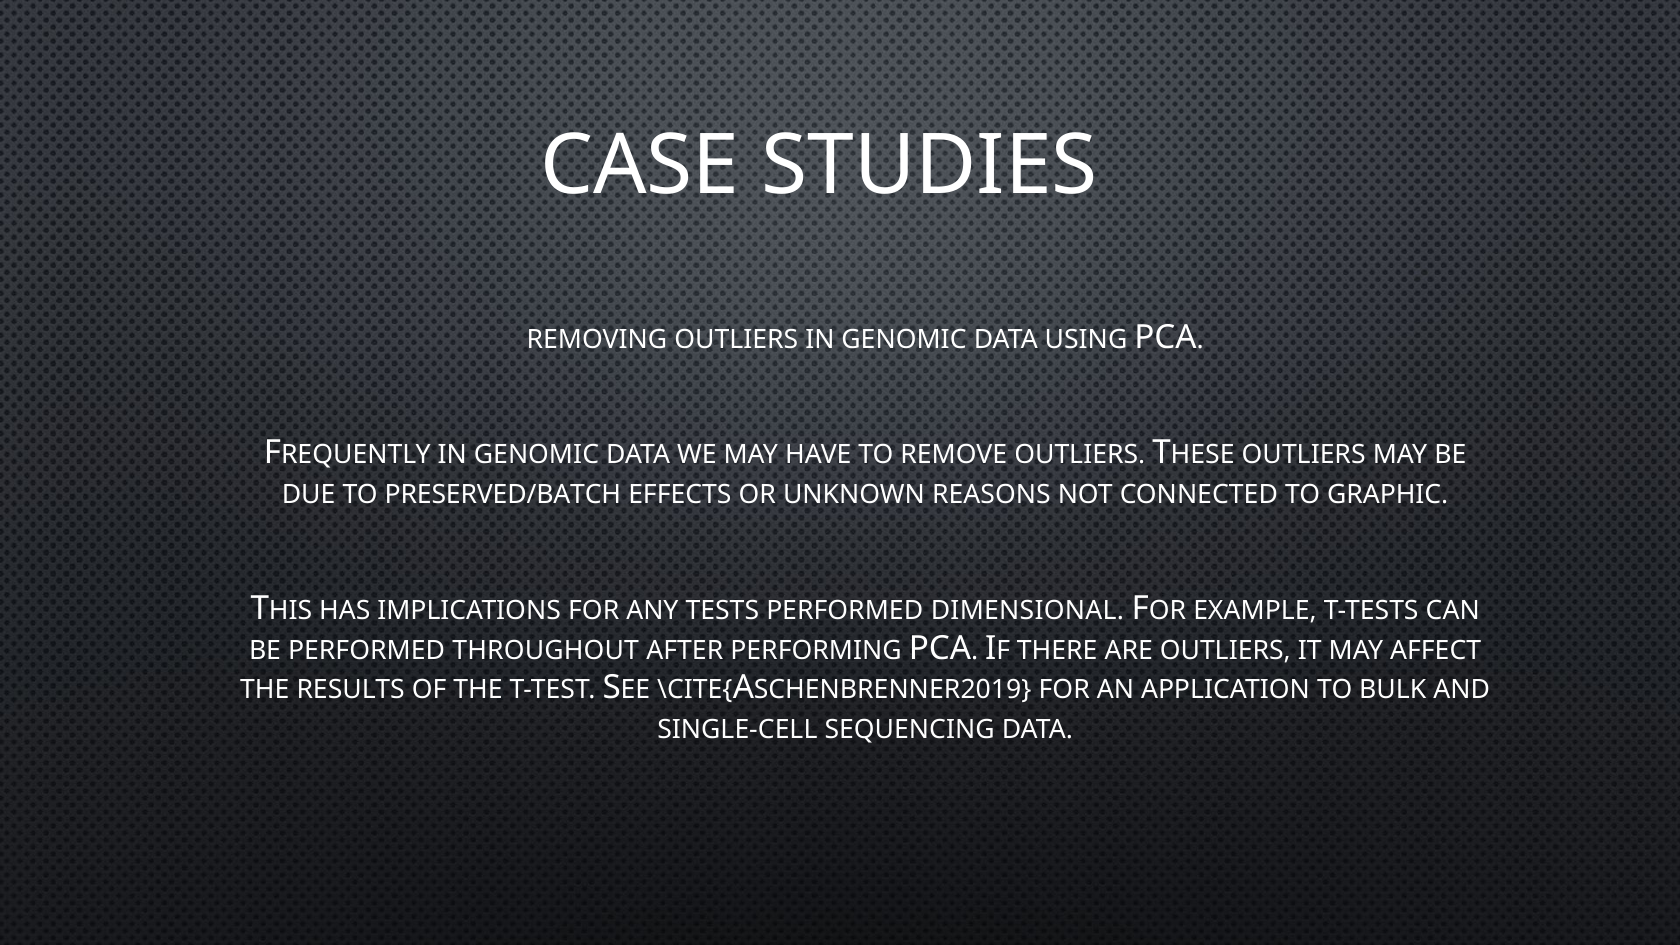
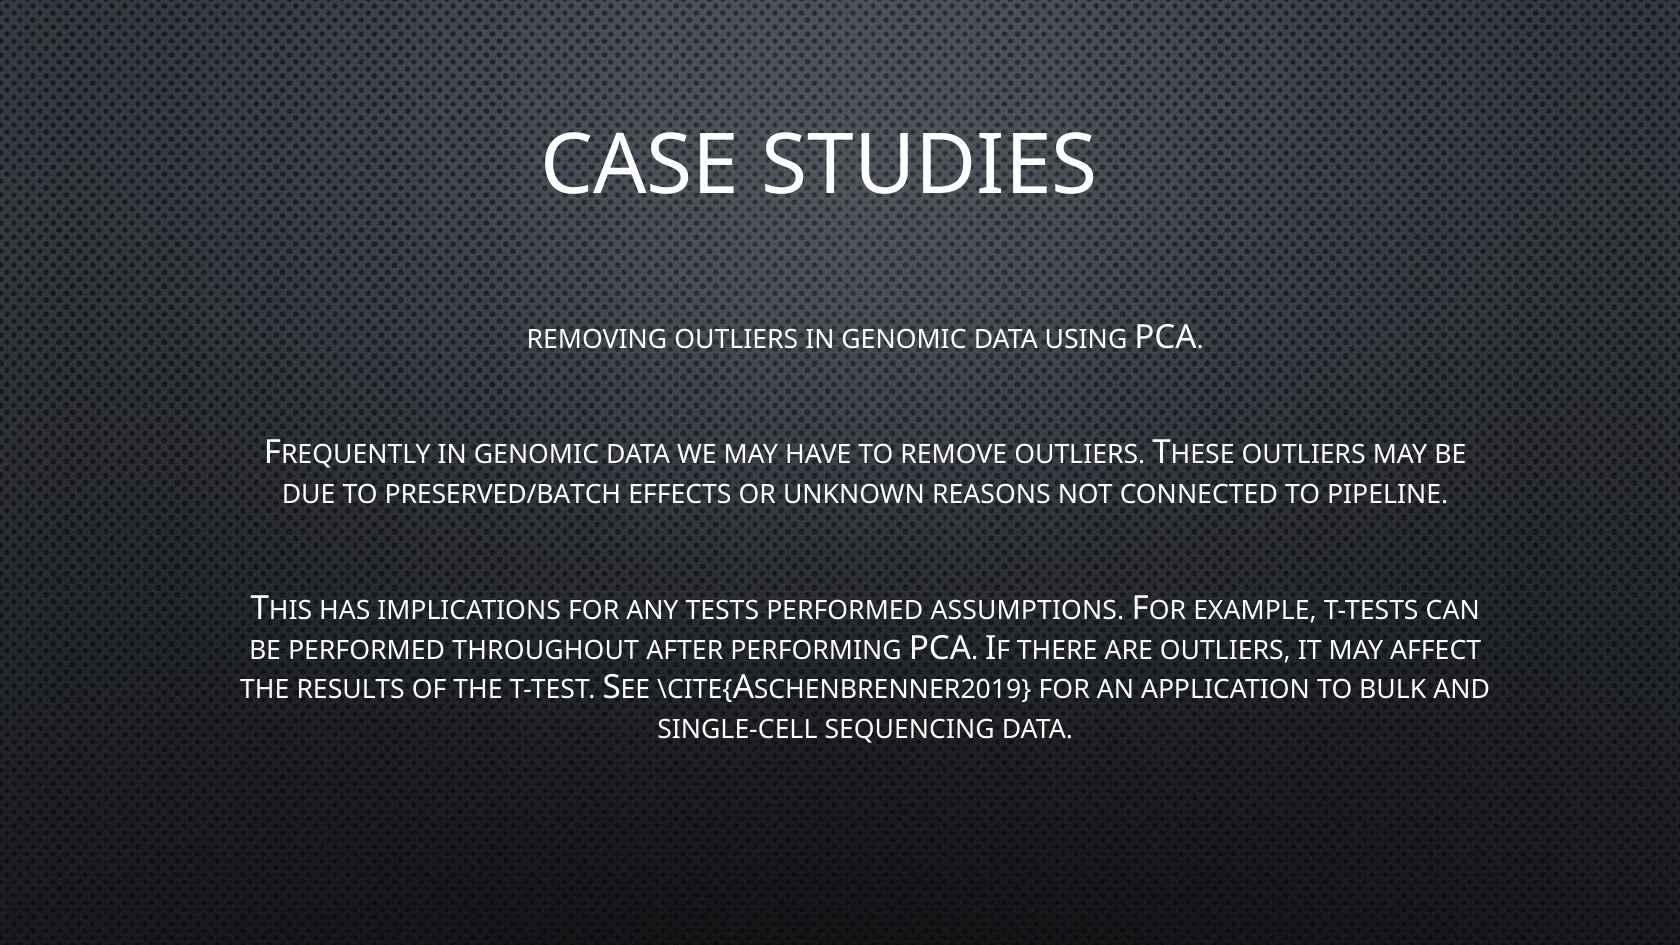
GRAPHIC: GRAPHIC -> PIPELINE (1388, 495)
DIMENSIONAL: DIMENSIONAL -> ASSUMPTIONS (1027, 610)
